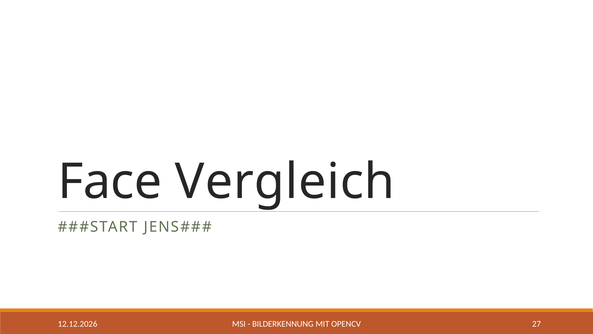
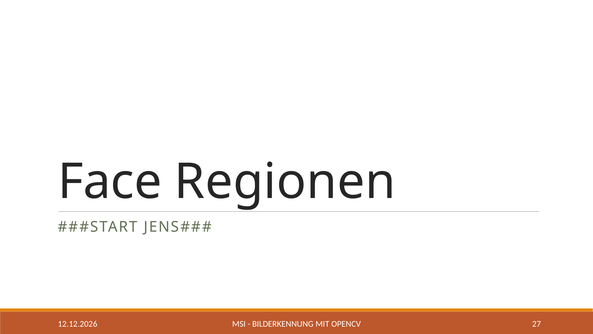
Vergleich: Vergleich -> Regionen (285, 182)
